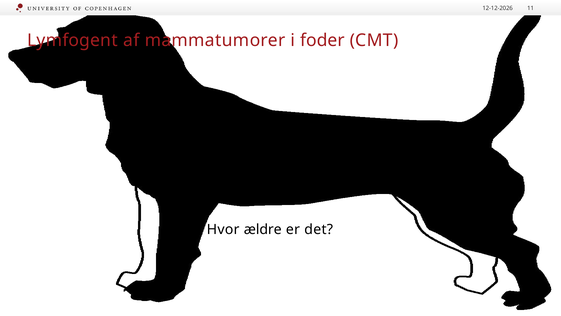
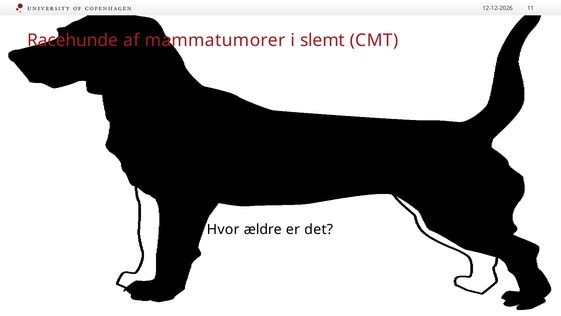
Lymfogent: Lymfogent -> Racehunde (73, 40)
foder: foder -> slemt (322, 40)
